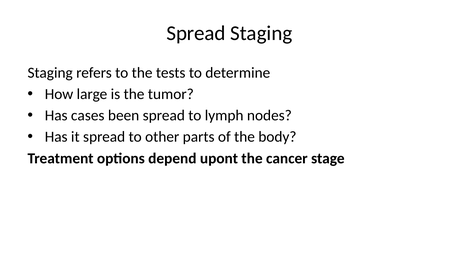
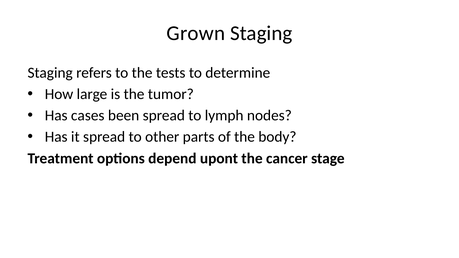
Spread: Spread -> Grown (196, 33)
